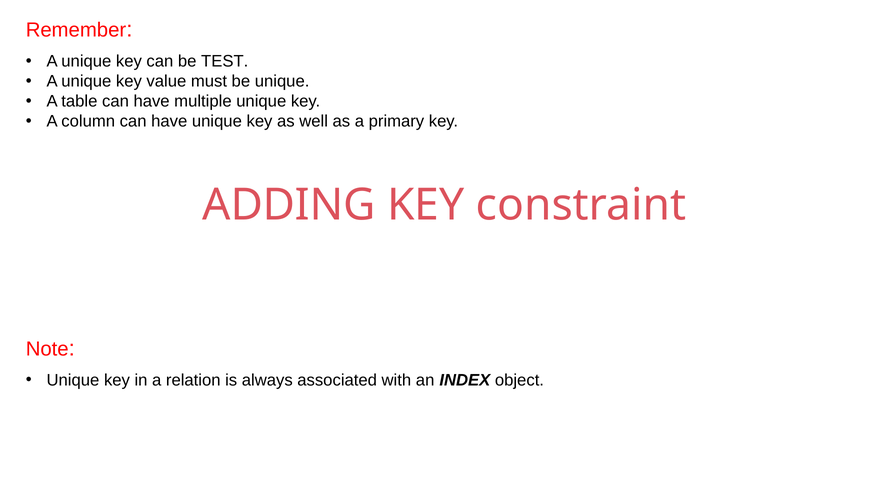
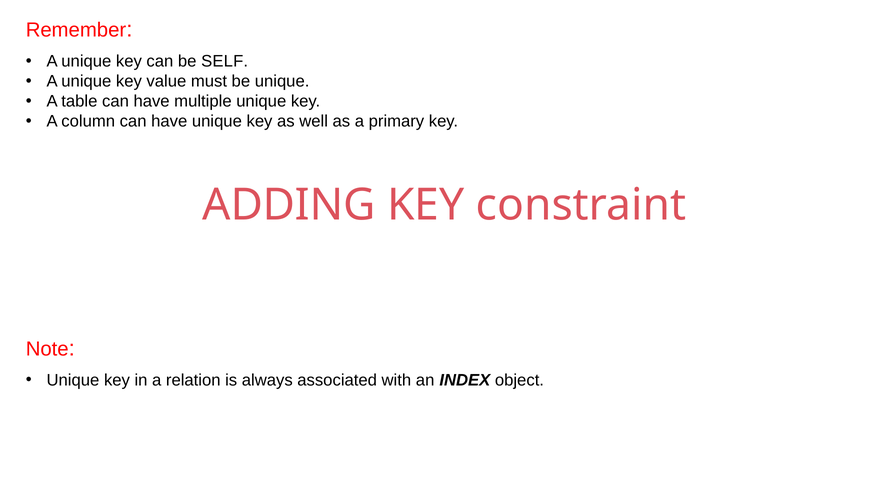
TEST: TEST -> SELF (225, 61)
